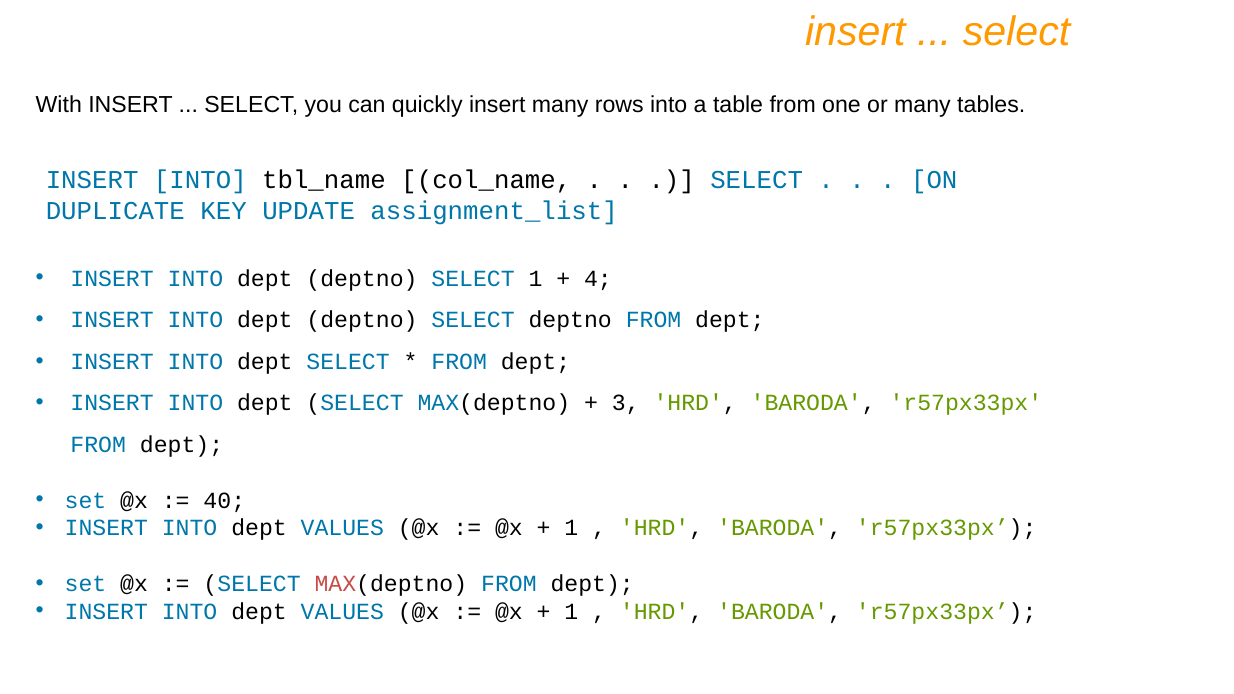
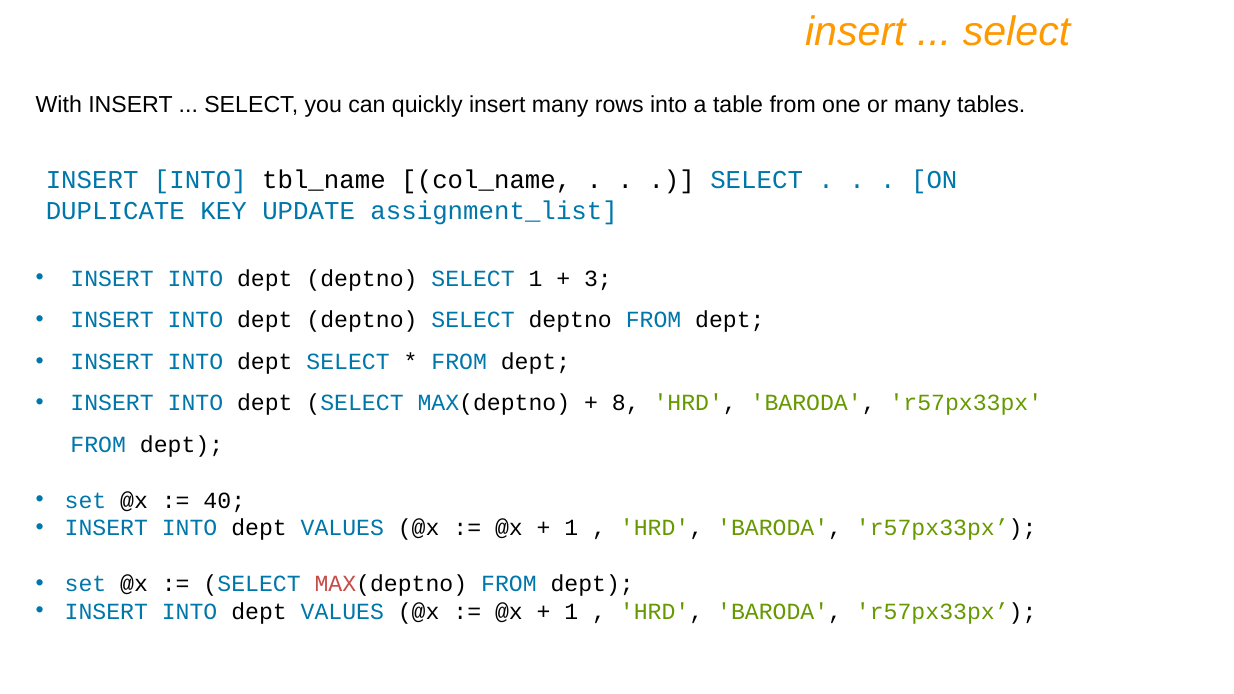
4: 4 -> 3 (598, 278)
3: 3 -> 8 (626, 403)
